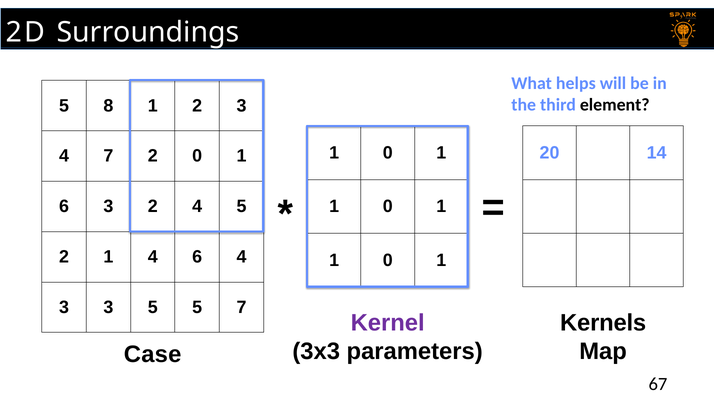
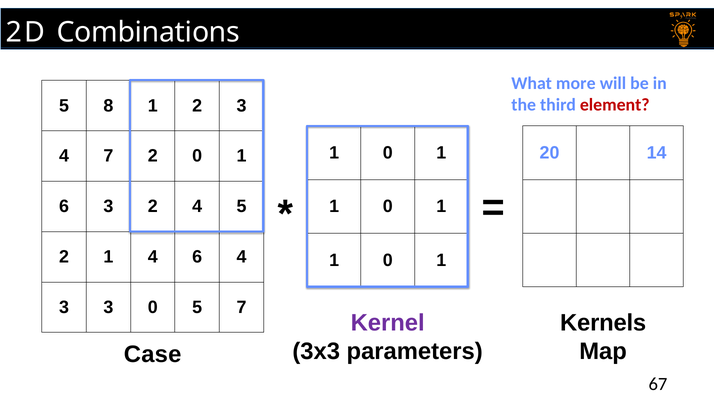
Surroundings: Surroundings -> Combinations (148, 32)
helps: helps -> more (576, 83)
element colour: black -> red (615, 105)
3 5: 5 -> 0 (153, 307)
